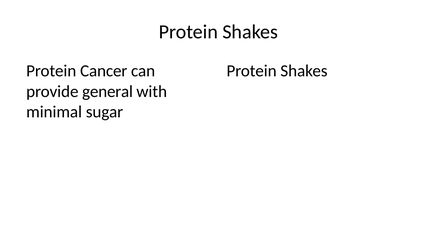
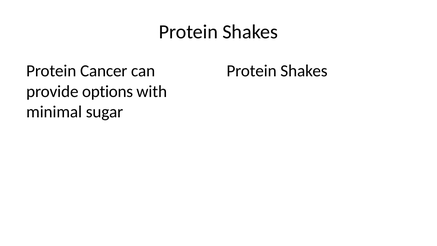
general: general -> options (108, 91)
